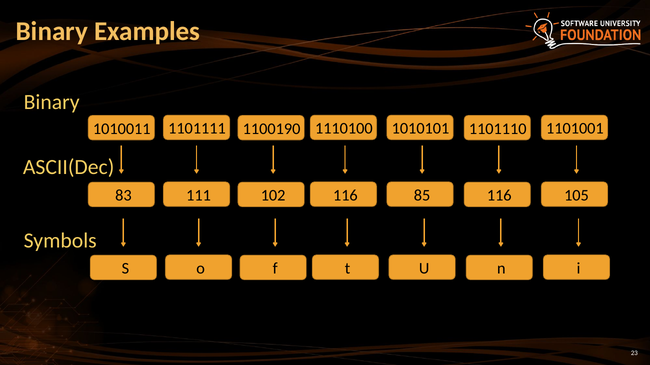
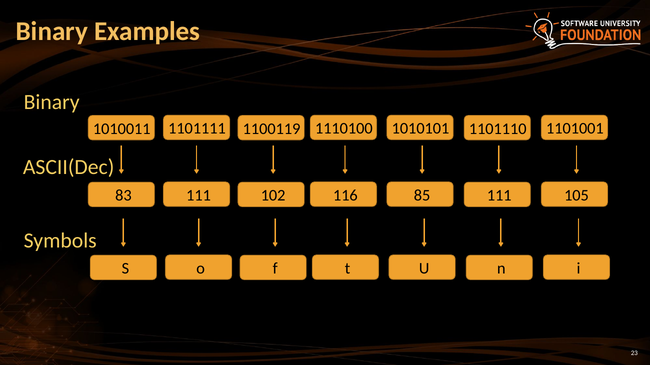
1100190: 1100190 -> 1100119 (272, 129)
85 116: 116 -> 111 (499, 196)
